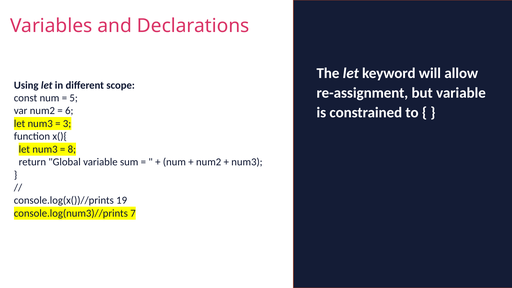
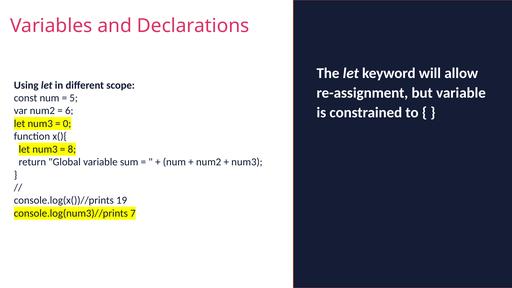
3: 3 -> 0 (67, 124)
